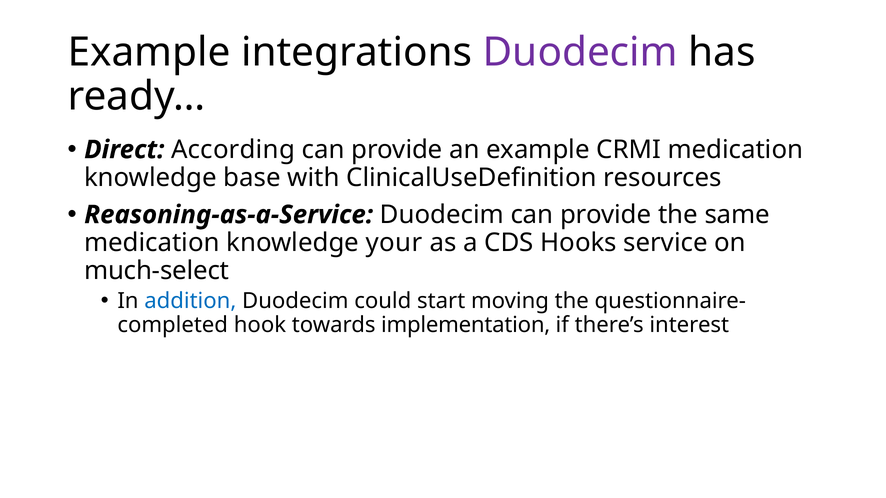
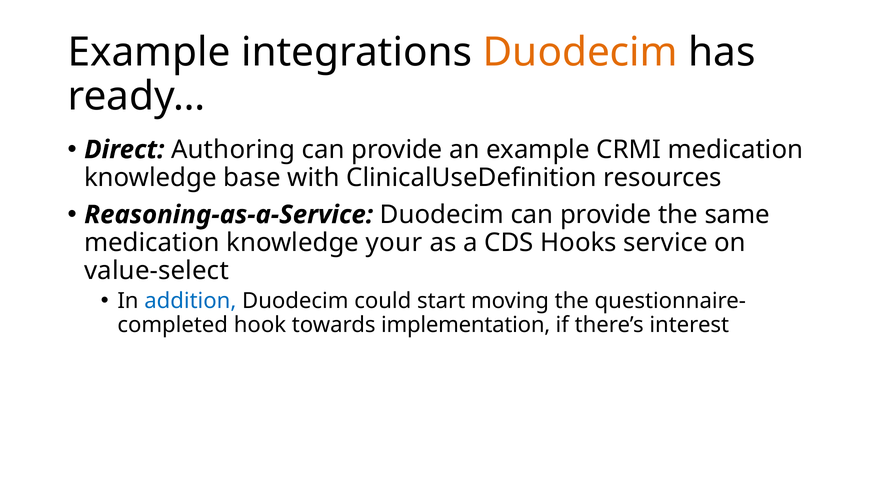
Duodecim colour: purple -> orange (580, 53)
According: According -> Authoring (233, 150)
much-select: much-select -> value-select (157, 271)
